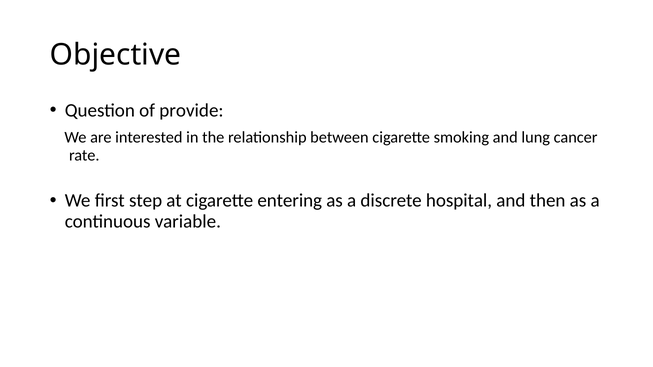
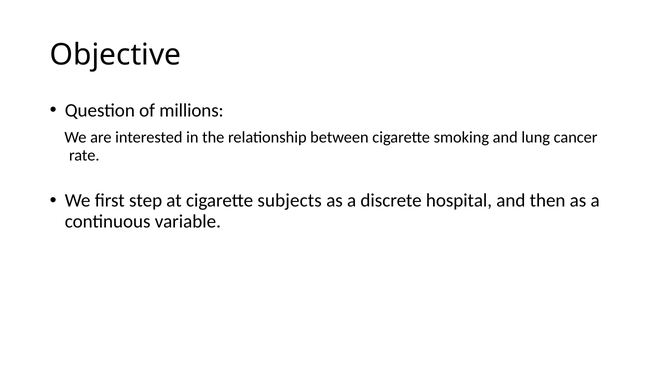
provide: provide -> millions (192, 110)
entering: entering -> subjects (290, 201)
